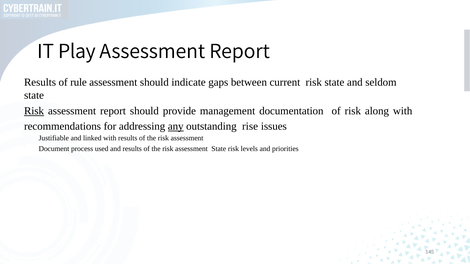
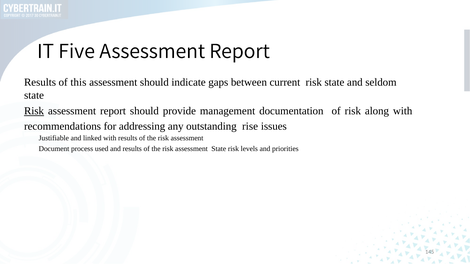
Play: Play -> Five (77, 51)
rule: rule -> this (78, 82)
any underline: present -> none (176, 127)
